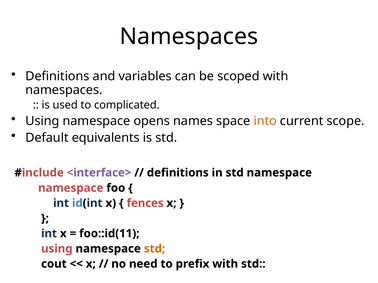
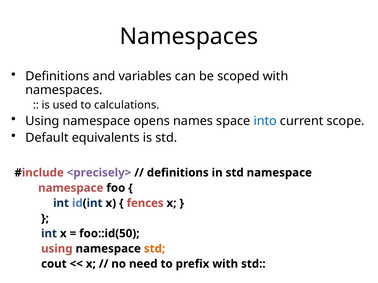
complicated: complicated -> calculations (127, 105)
into colour: orange -> blue (265, 121)
<interface>: <interface> -> <precisely> (99, 173)
foo::id(11: foo::id(11 -> foo::id(50 (109, 234)
